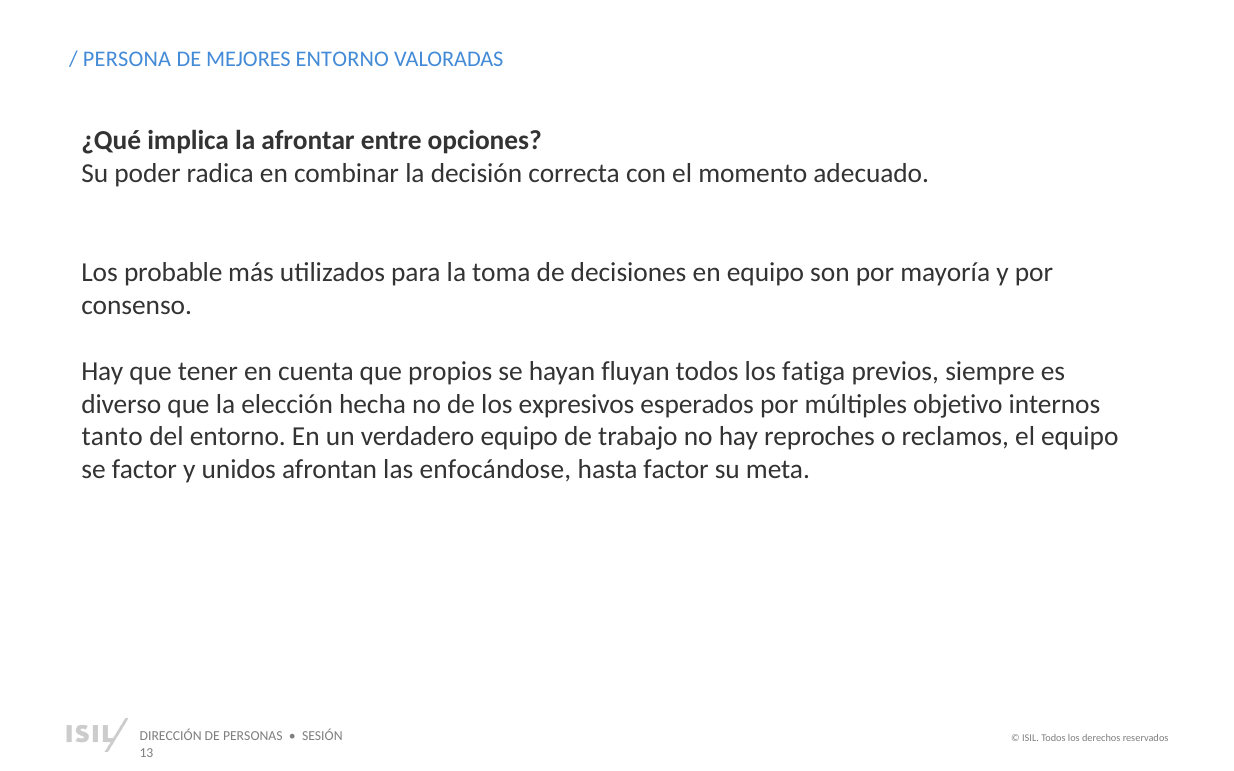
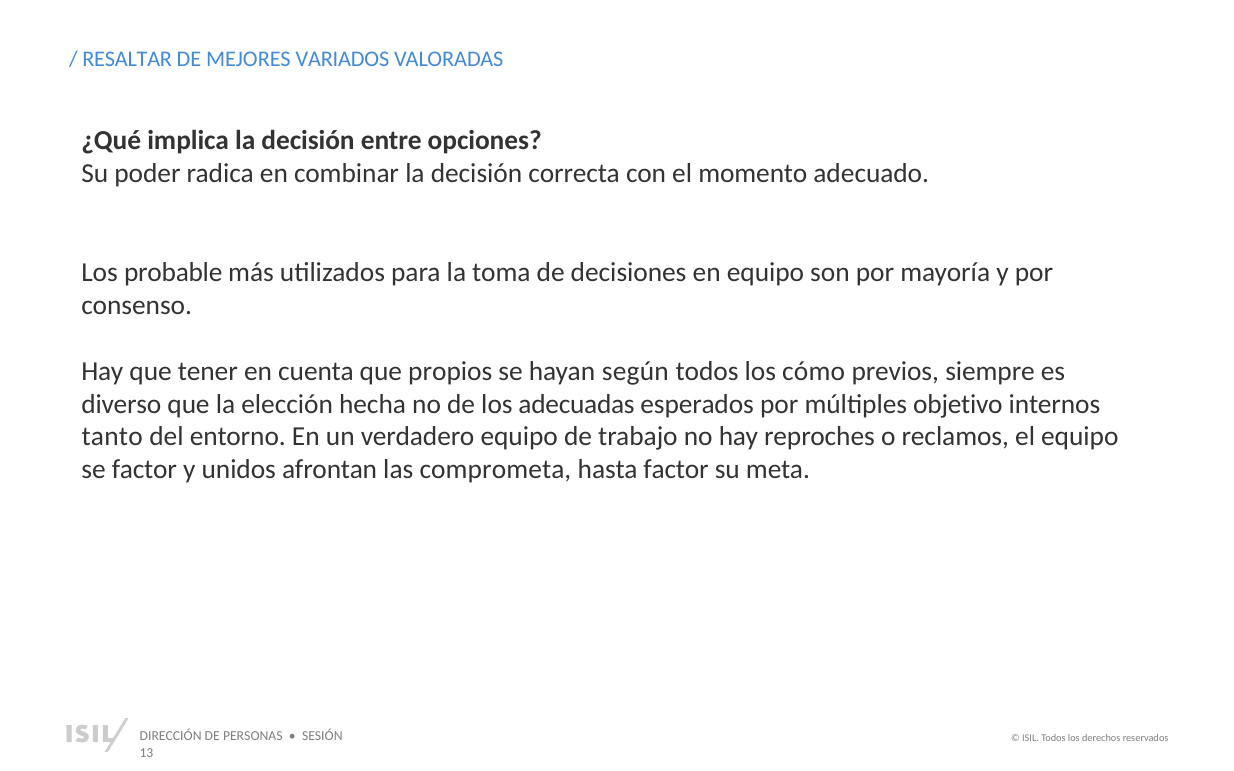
PERSONA: PERSONA -> RESALTAR (127, 60)
MEJORES ENTORNO: ENTORNO -> VARIADOS (342, 60)
implica la afrontar: afrontar -> decisión (308, 141)
fluyan: fluyan -> según (635, 371)
fatiga: fatiga -> cómo (814, 371)
expresivos: expresivos -> adecuadas (577, 404)
enfocándose: enfocándose -> comprometa (495, 470)
